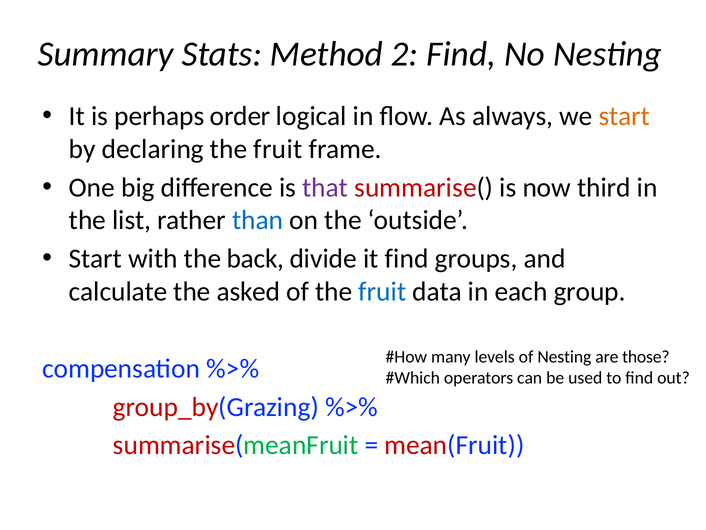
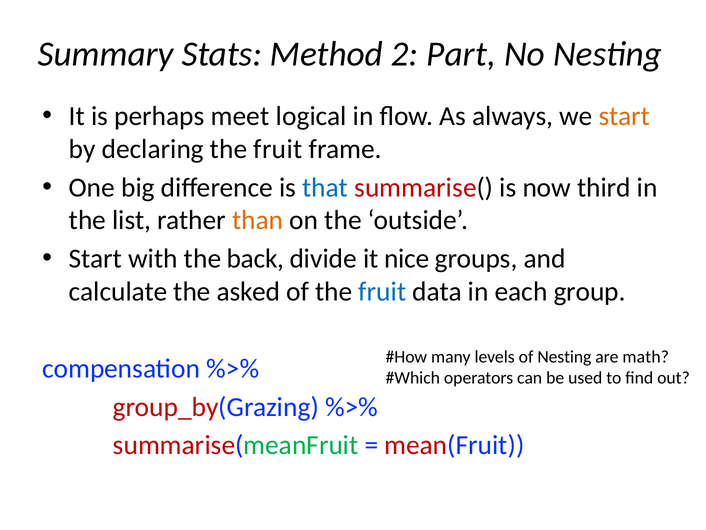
2 Find: Find -> Part (461, 54)
order: order -> meet (240, 116)
that colour: purple -> blue (325, 187)
than colour: blue -> orange (258, 220)
it find: find -> nice (407, 259)
those: those -> math (646, 357)
